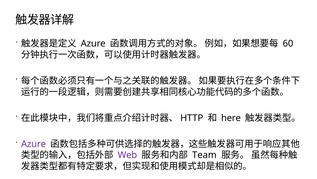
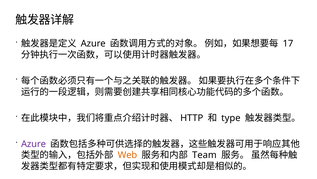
60: 60 -> 17 (288, 44)
here: here -> type (231, 118)
Web colour: purple -> orange (127, 155)
